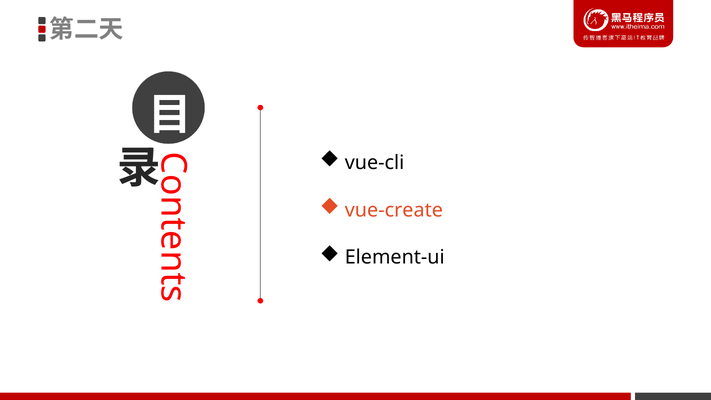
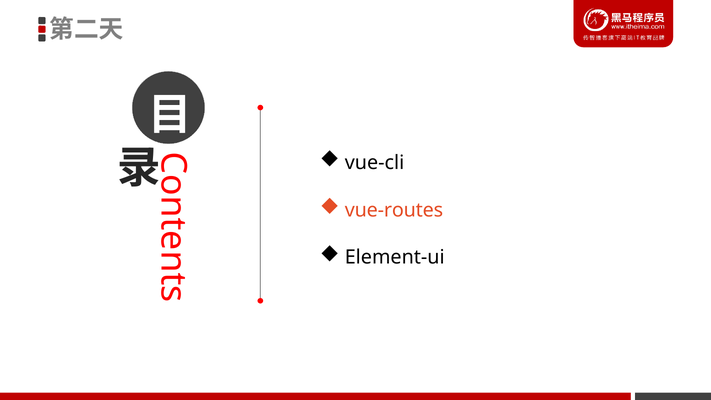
vue-create: vue-create -> vue-routes (394, 210)
